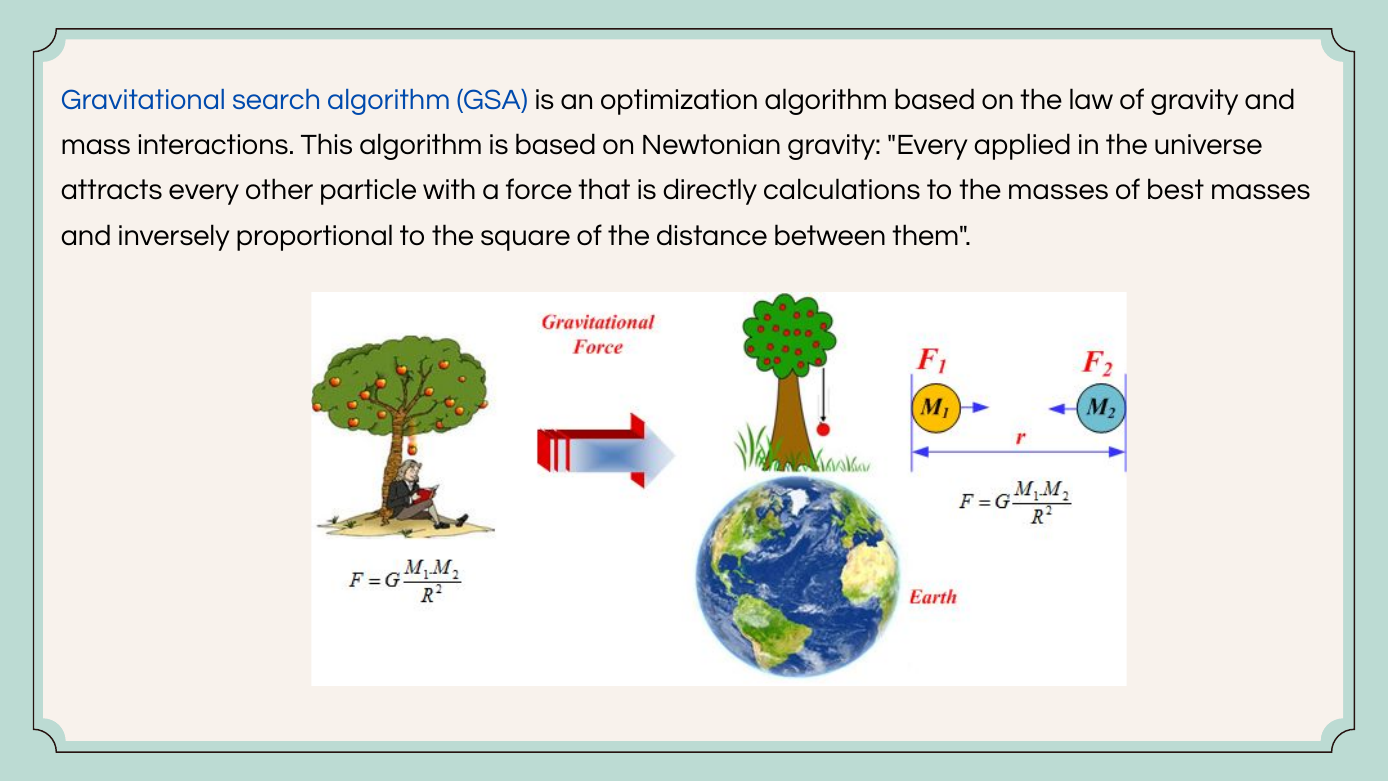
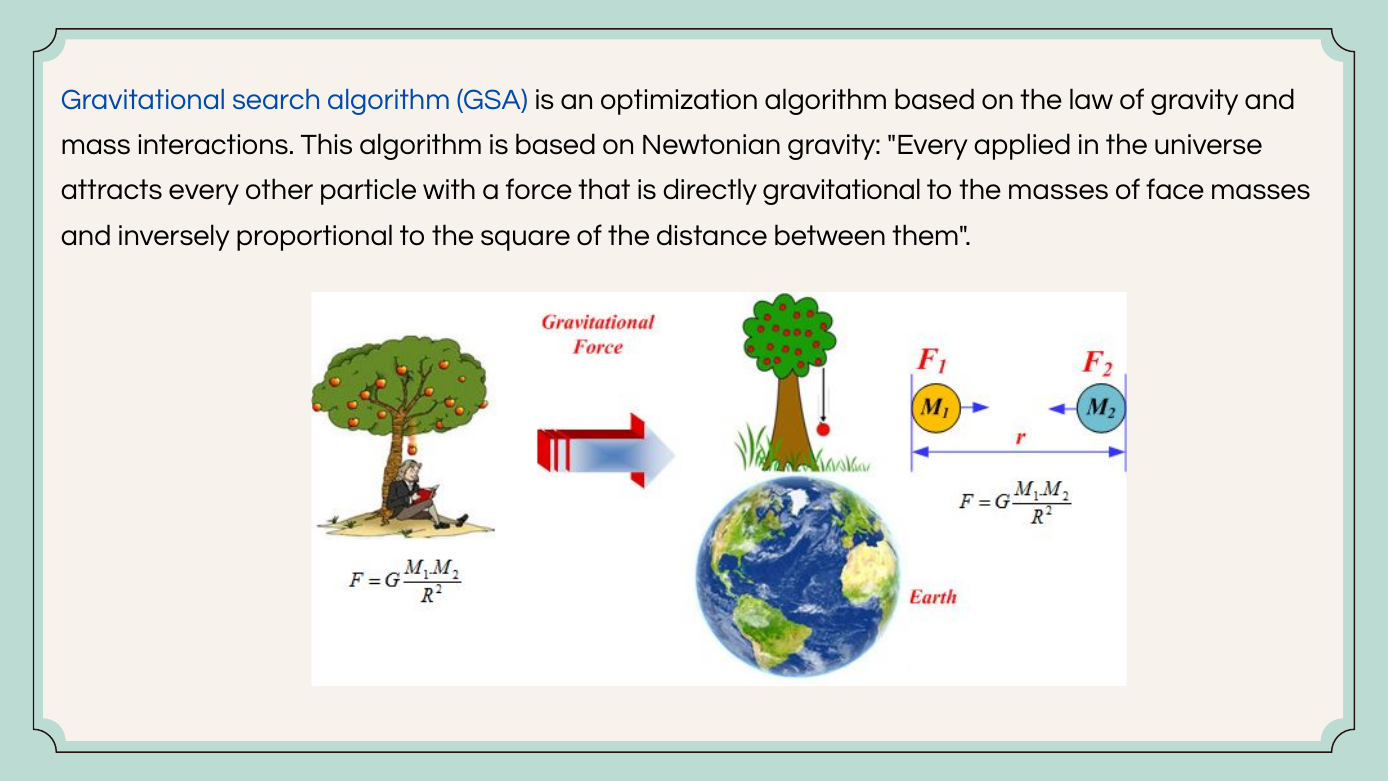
directly calculations: calculations -> gravitational (842, 190)
best: best -> face (1175, 190)
